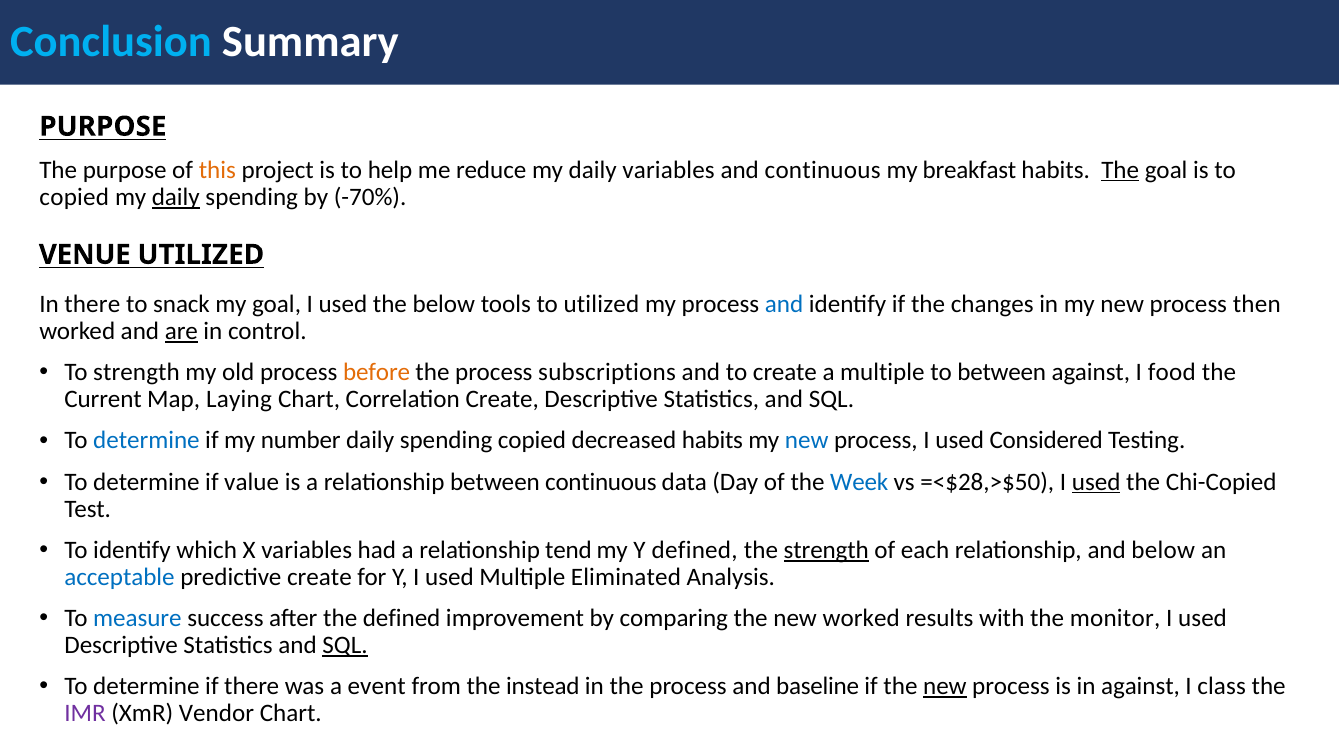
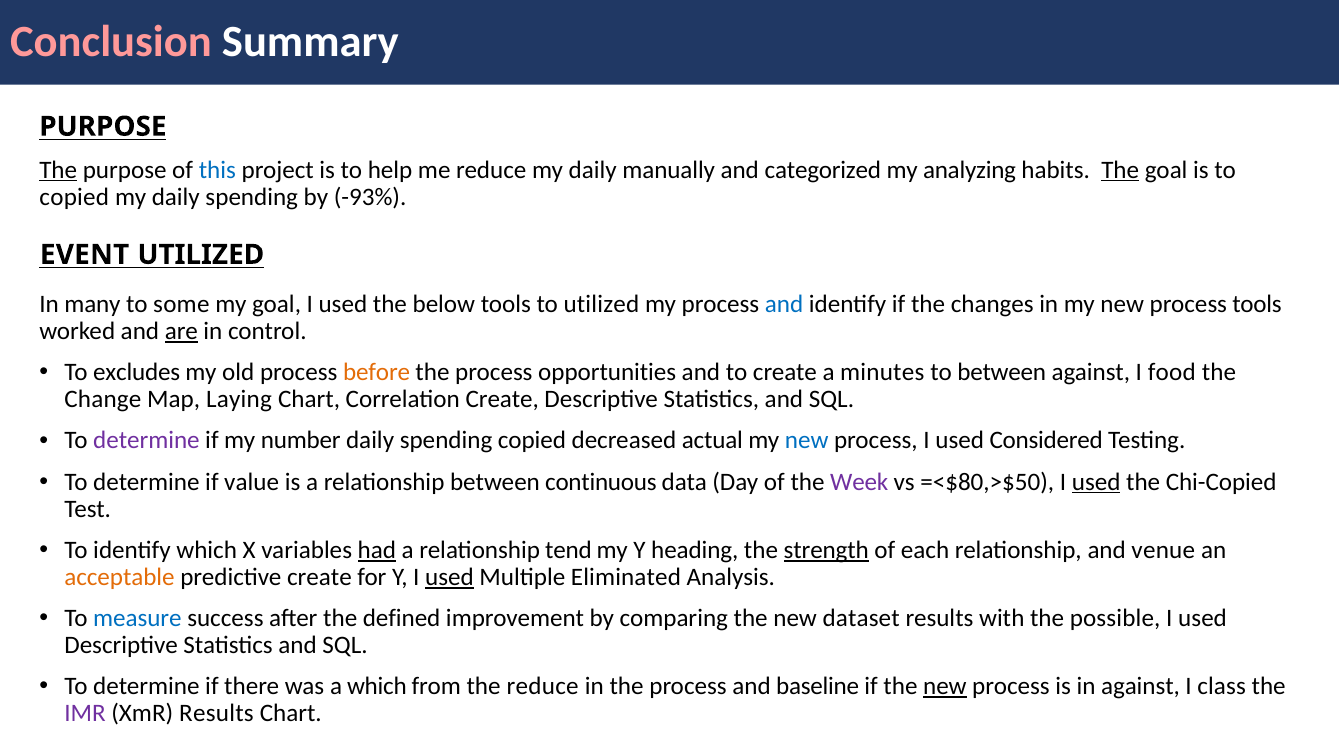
Conclusion colour: light blue -> pink (111, 42)
The underline: none -> present (58, 170)
this colour: orange -> blue (217, 170)
daily variables: variables -> manually (669, 170)
and continuous: continuous -> categorized (823, 170)
breakfast: breakfast -> analyzing (970, 170)
daily underline: present -> none (176, 197)
-70%: -70% -> -93% (370, 197)
VENUE: VENUE -> EVENT (85, 255)
In there: there -> many (92, 304)
snack: snack -> some (181, 304)
process then: then -> tools (1257, 304)
To strength: strength -> excludes (137, 373)
subscriptions: subscriptions -> opportunities (607, 373)
a multiple: multiple -> minutes (882, 373)
Current: Current -> Change (103, 400)
determine colour: blue -> purple (146, 441)
decreased habits: habits -> actual (712, 441)
Week colour: blue -> purple (859, 482)
=<$28,>$50: =<$28,>$50 -> =<$80,>$50 (987, 482)
had underline: none -> present (377, 550)
Y defined: defined -> heading (695, 550)
and below: below -> venue (1163, 550)
acceptable colour: blue -> orange (120, 577)
used underline: none -> present (450, 577)
new worked: worked -> dataset (861, 618)
monitor: monitor -> possible (1115, 618)
SQL underline: present -> none (345, 645)
a event: event -> which (377, 686)
the instead: instead -> reduce (543, 686)
XmR Vendor: Vendor -> Results (216, 714)
